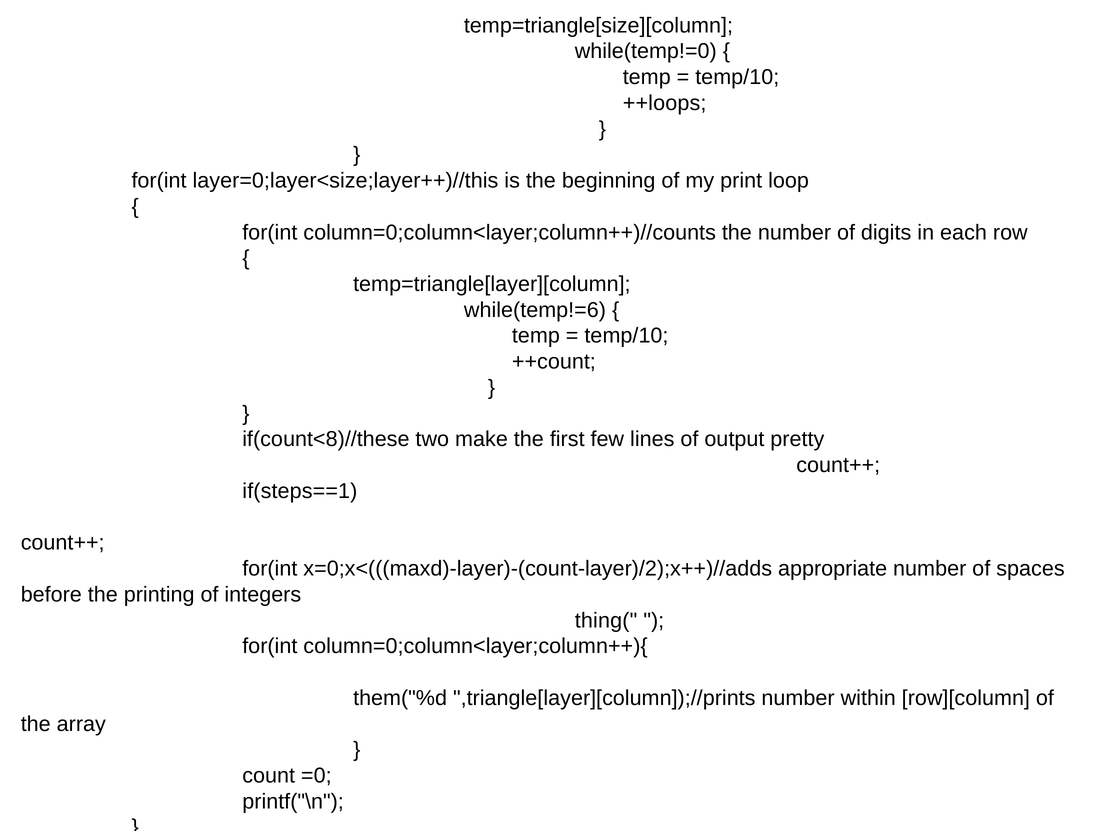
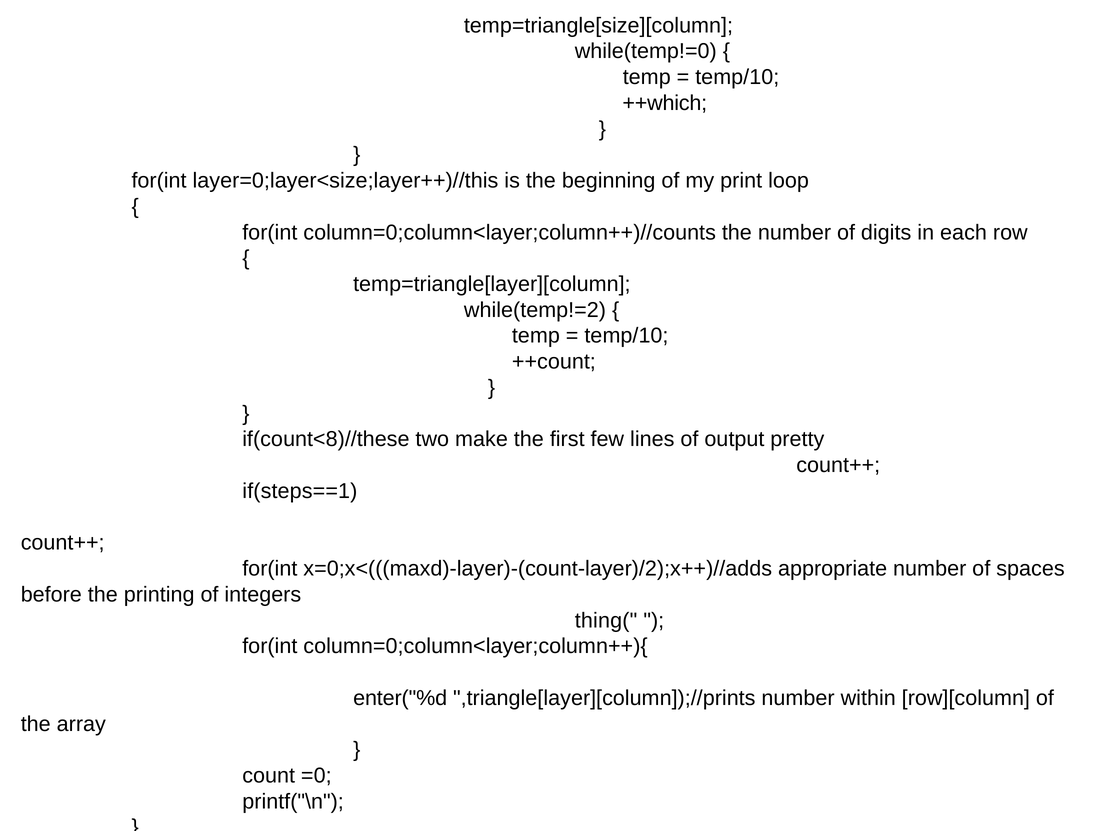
++loops: ++loops -> ++which (665, 103)
while(temp!=6: while(temp!=6 -> while(temp!=2 (535, 310)
them("%d: them("%d -> enter("%d (400, 698)
